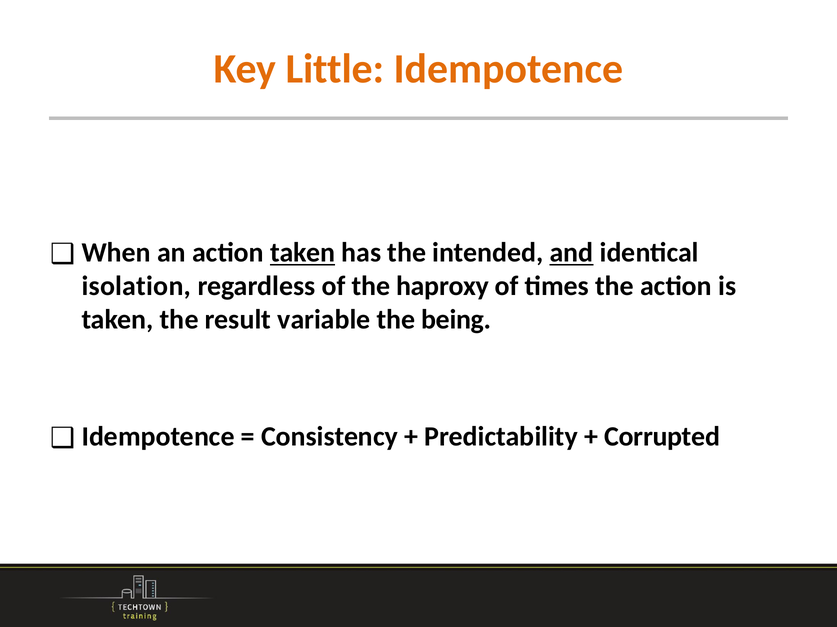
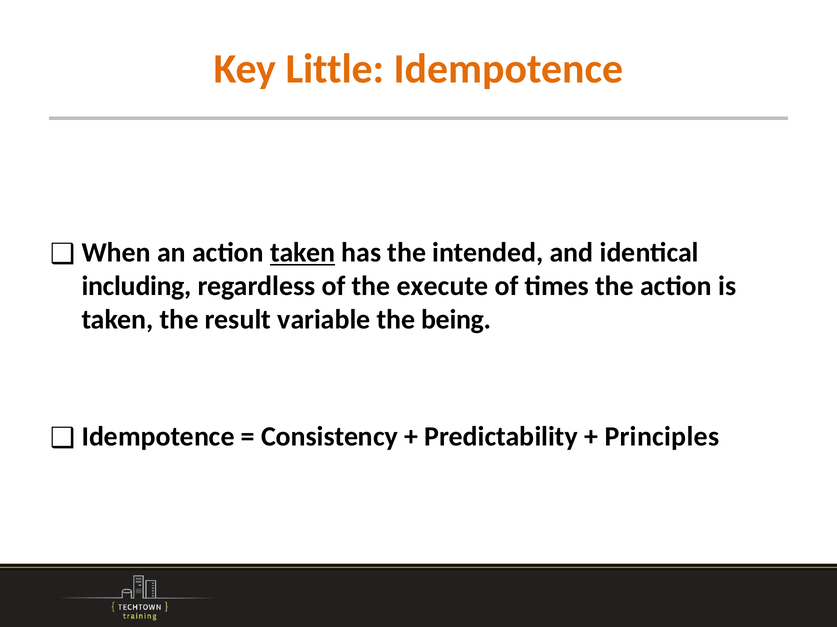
and underline: present -> none (572, 253)
isolation: isolation -> including (137, 287)
haproxy: haproxy -> execute (443, 287)
Corrupted: Corrupted -> Principles (662, 437)
